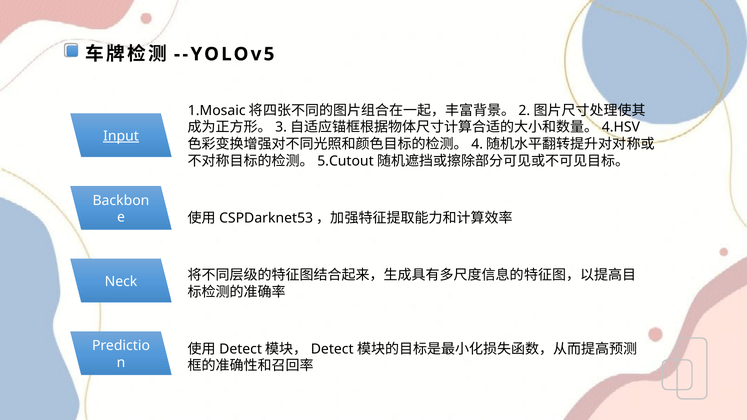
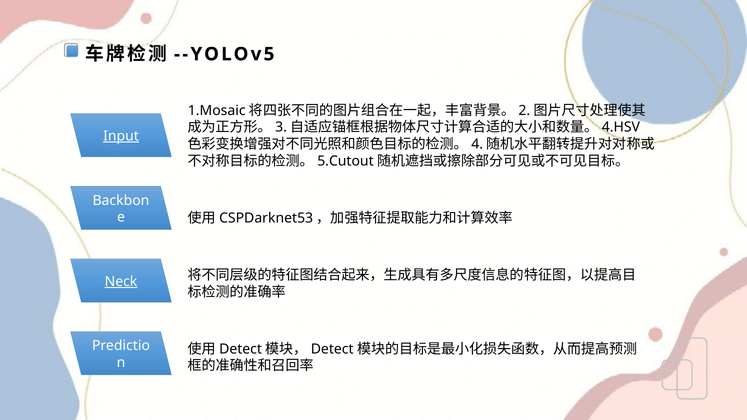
Neck underline: none -> present (121, 282)
